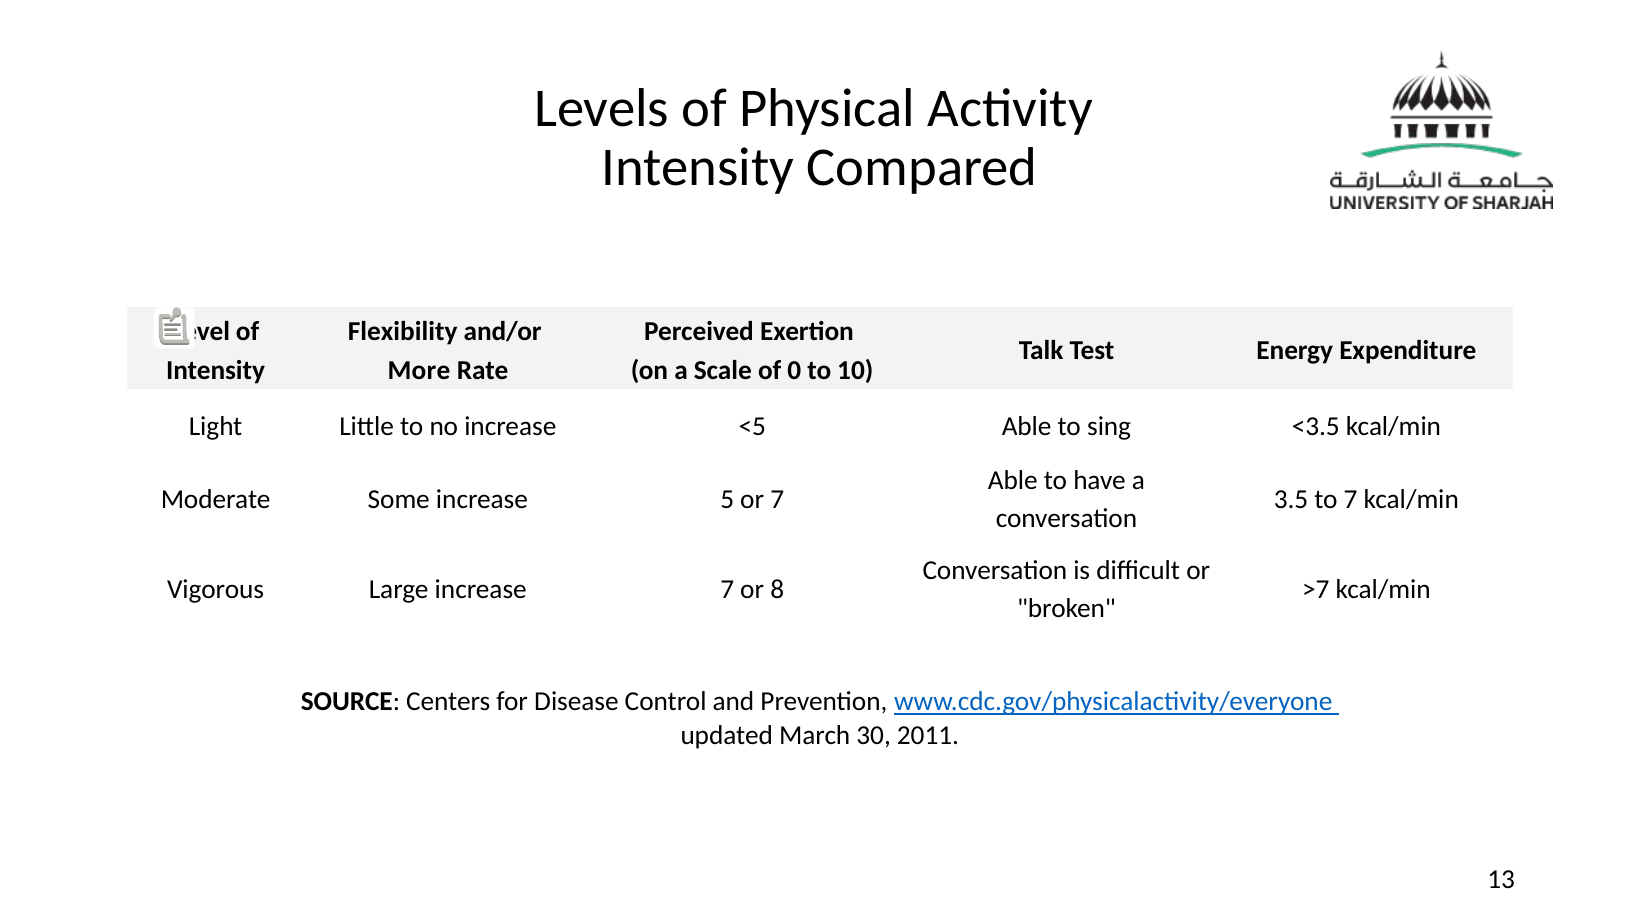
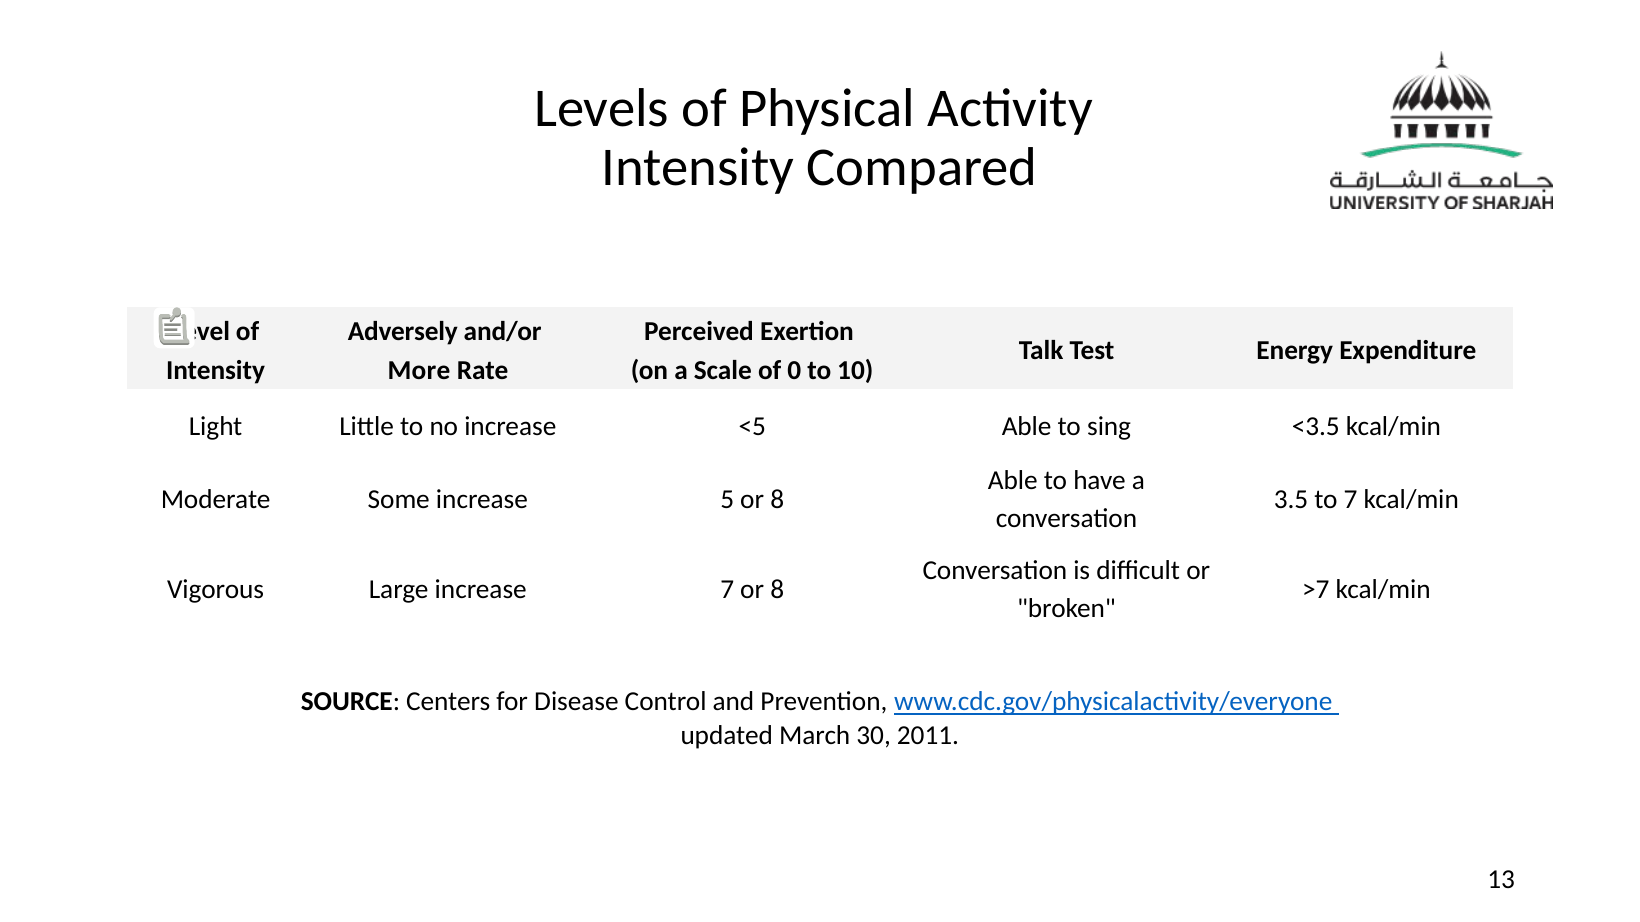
Flexibility: Flexibility -> Adversely (403, 332)
5 or 7: 7 -> 8 (777, 499)
